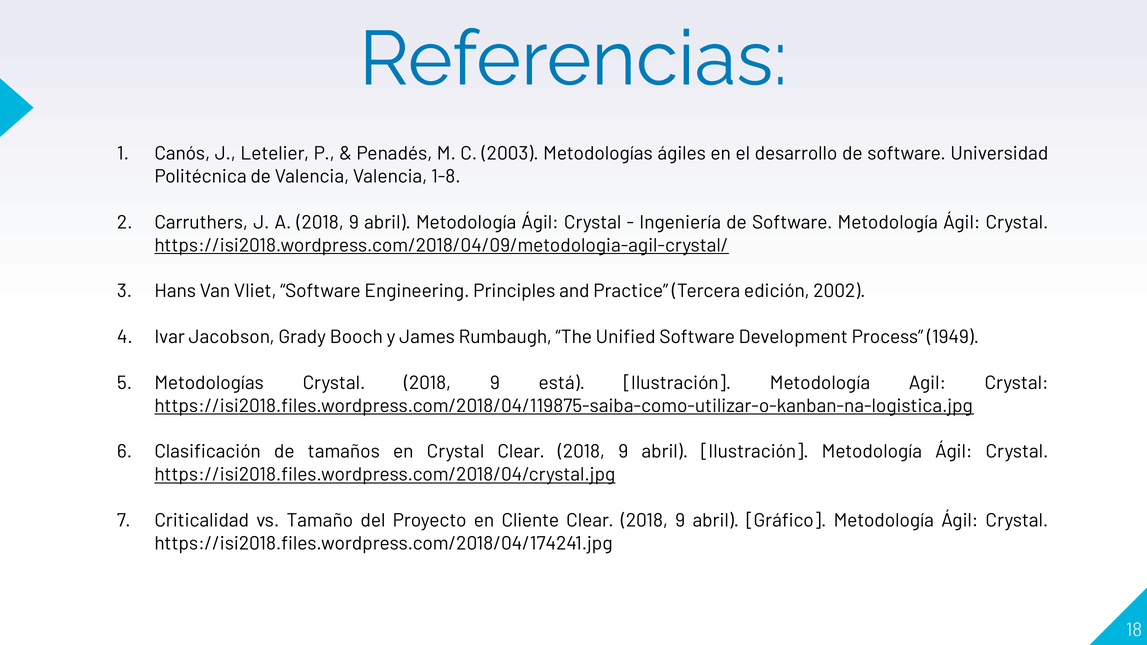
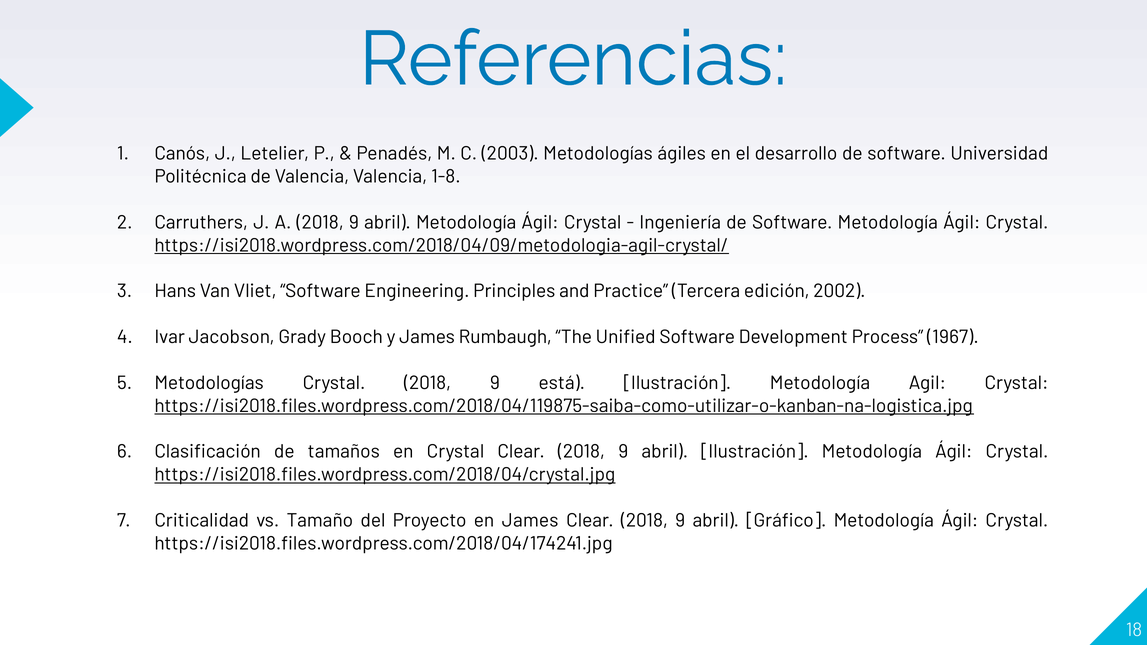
1949: 1949 -> 1967 (953, 337)
en Cliente: Cliente -> James (530, 521)
